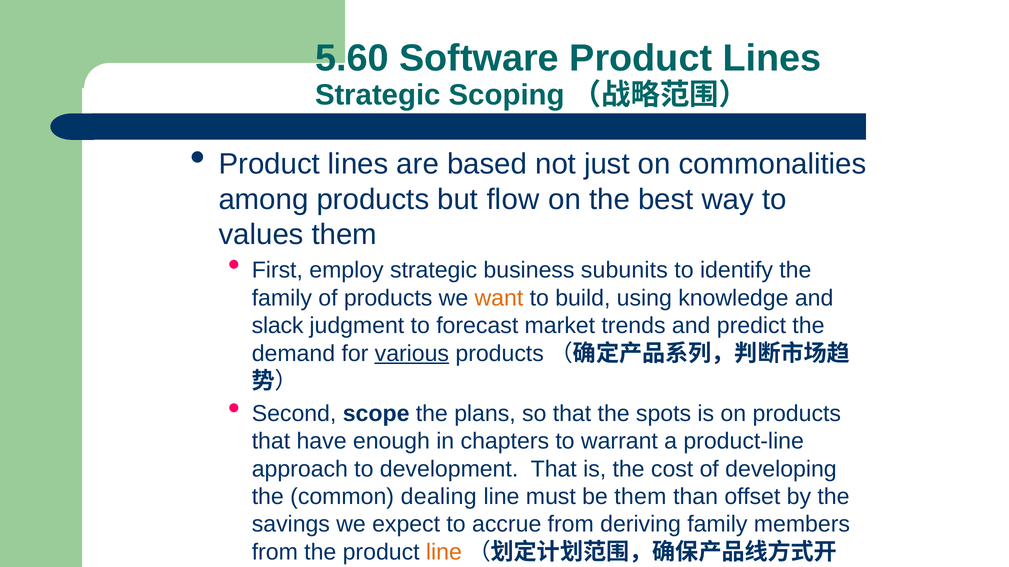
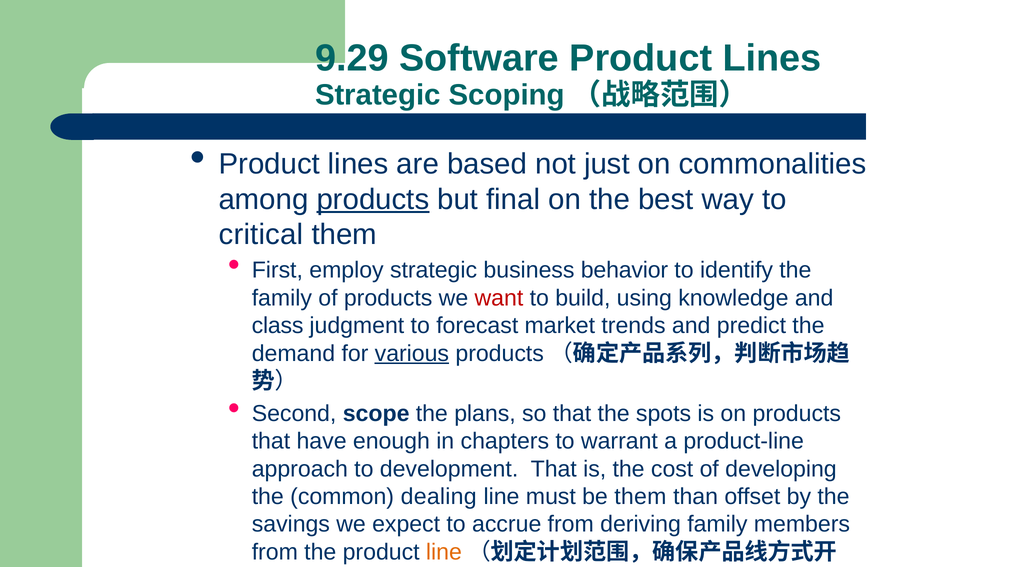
5.60: 5.60 -> 9.29 (352, 59)
products underline: none -> present (373, 200)
flow: flow -> final (513, 200)
values: values -> critical (261, 235)
subunits: subunits -> behavior (624, 271)
want colour: orange -> red (499, 298)
slack: slack -> class (278, 326)
